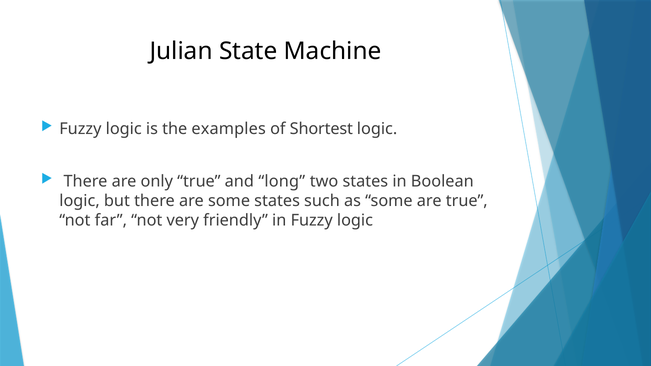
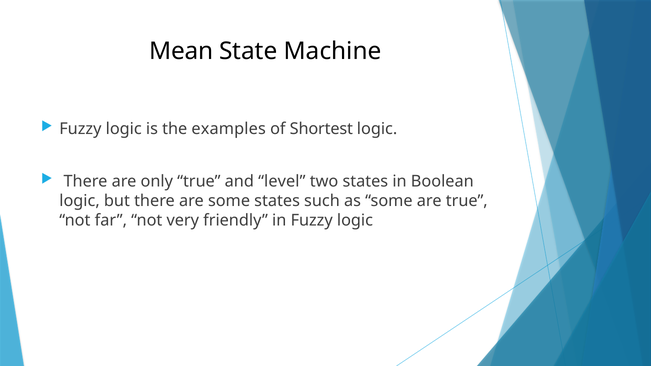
Julian: Julian -> Mean (181, 51)
long: long -> level (282, 181)
